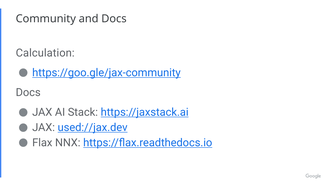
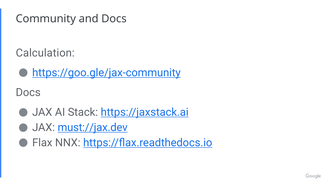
used://jax.dev: used://jax.dev -> must://jax.dev (93, 127)
